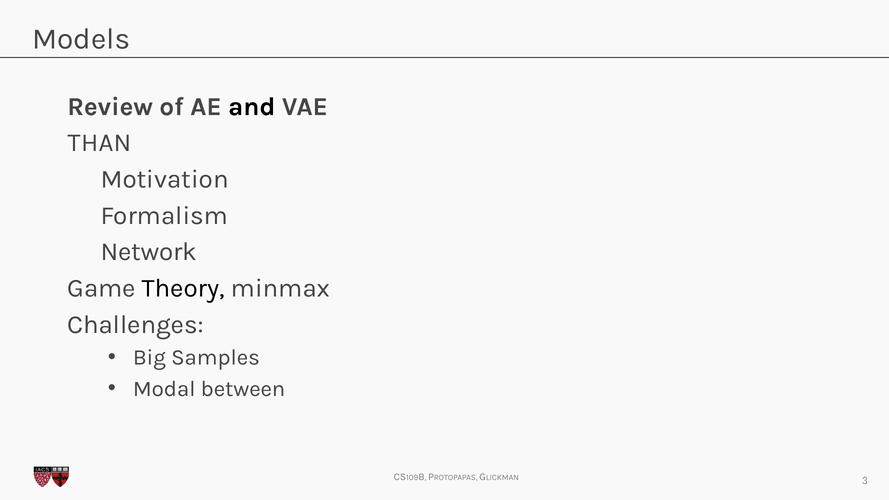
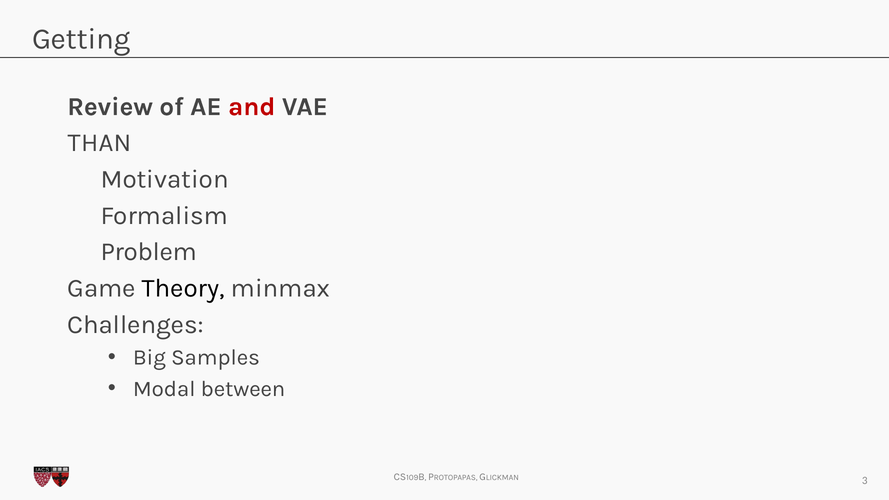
Models: Models -> Getting (81, 39)
and colour: black -> red (252, 107)
Network: Network -> Problem (149, 252)
